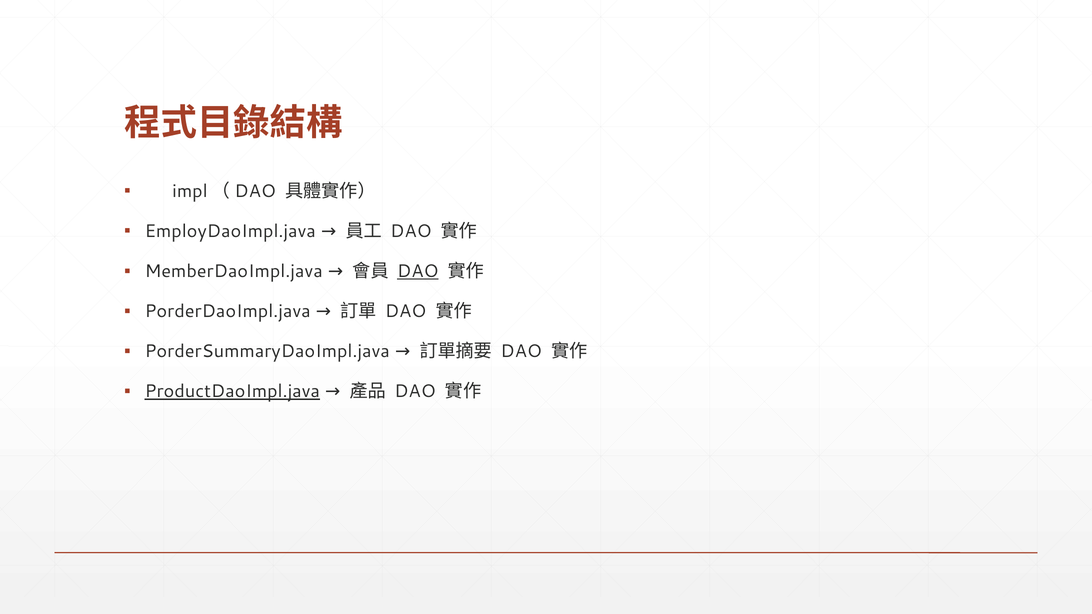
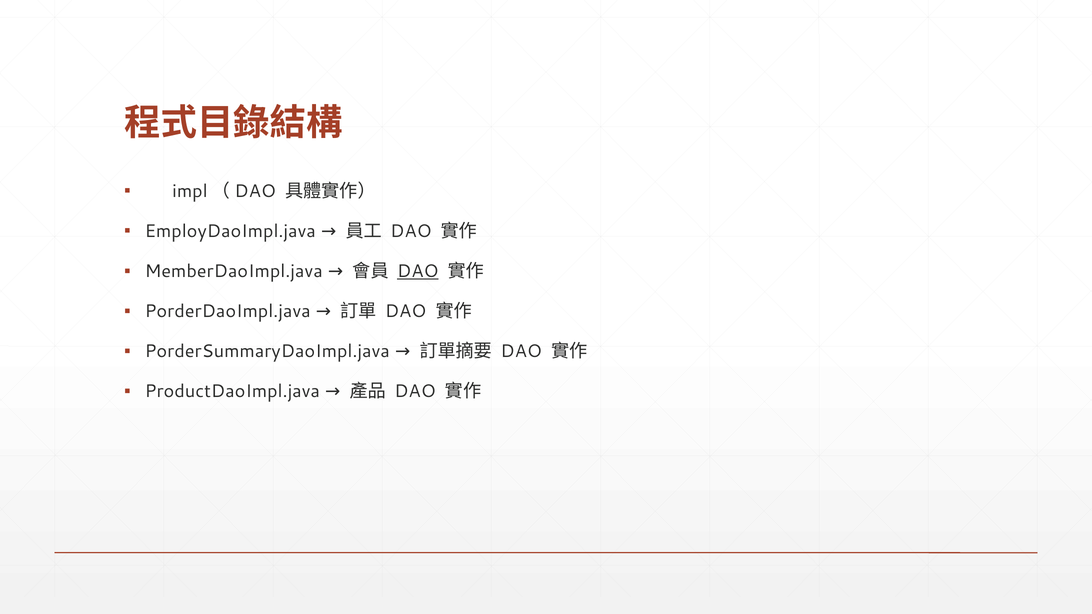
ProductDaoImpl.java underline: present -> none (232, 392)
